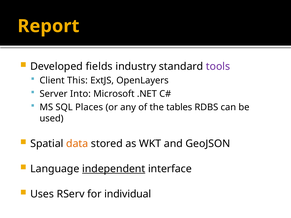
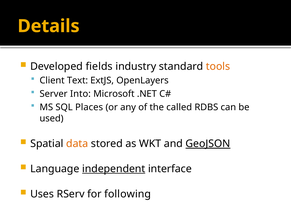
Report: Report -> Details (49, 26)
tools colour: purple -> orange (218, 66)
This: This -> Text (77, 80)
tables: tables -> called (179, 107)
GeoJSON underline: none -> present (208, 144)
individual: individual -> following (128, 194)
